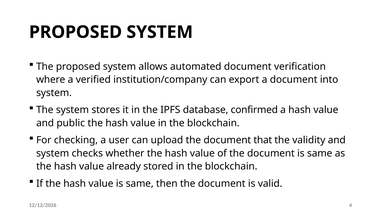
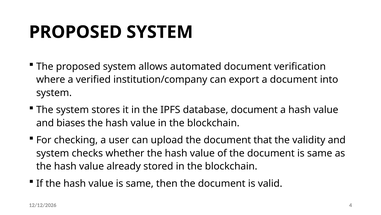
database confirmed: confirmed -> document (254, 110)
public: public -> biases (71, 123)
